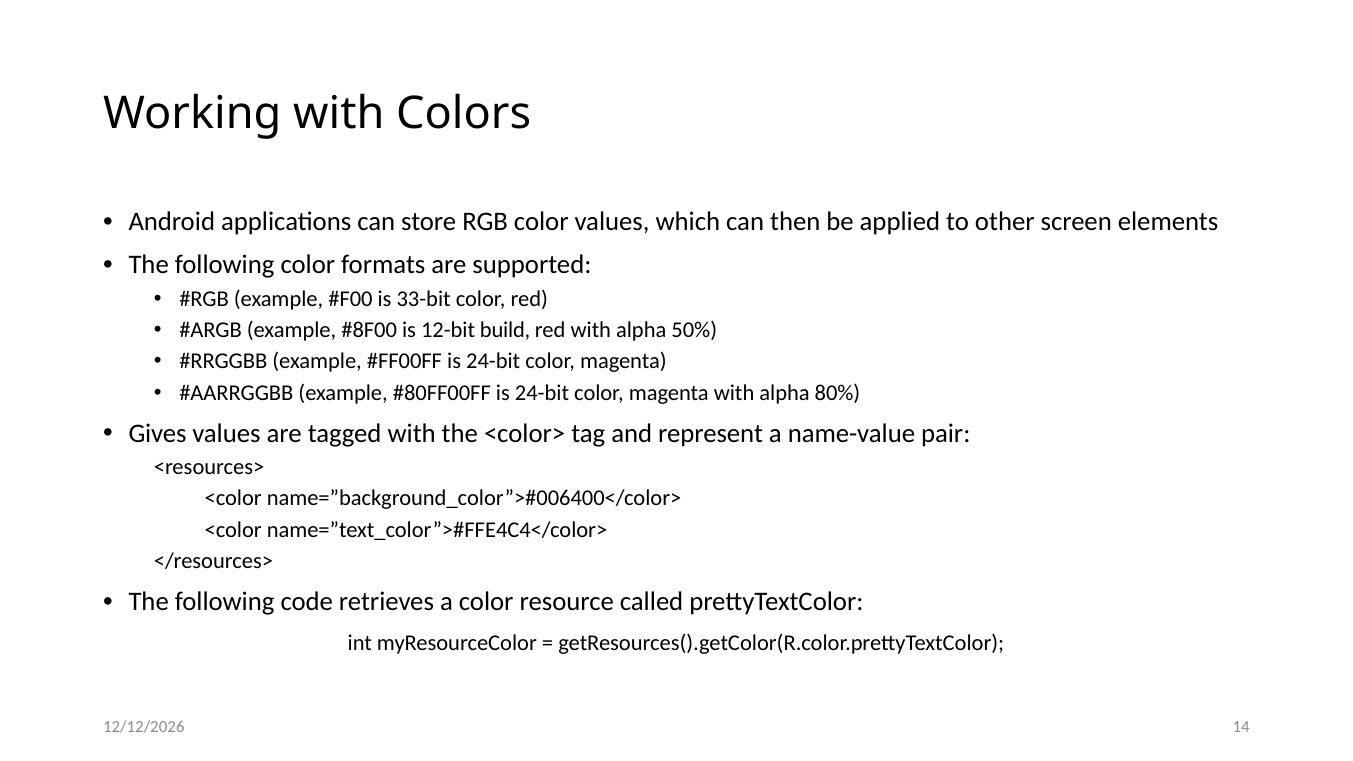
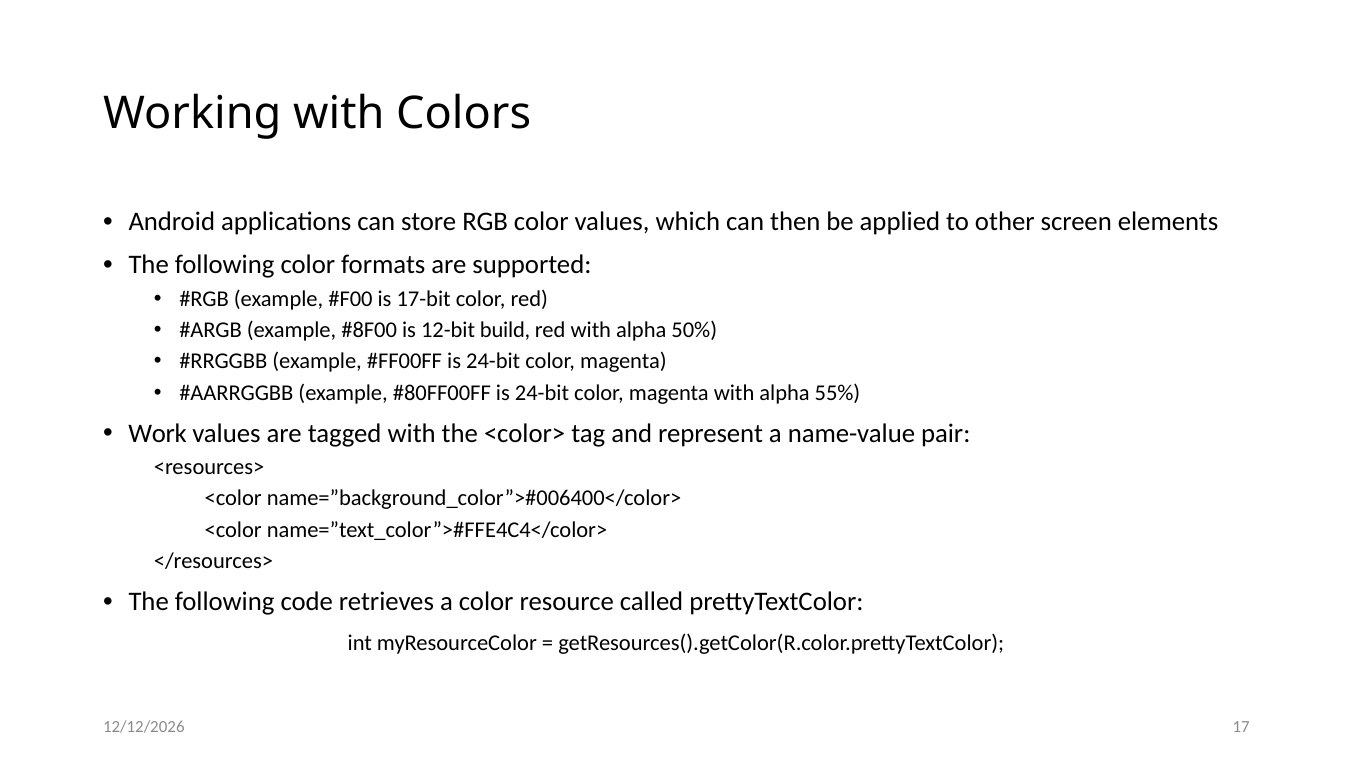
33-bit: 33-bit -> 17-bit (424, 299)
80%: 80% -> 55% (837, 393)
Gives: Gives -> Work (158, 433)
14: 14 -> 17 (1241, 727)
